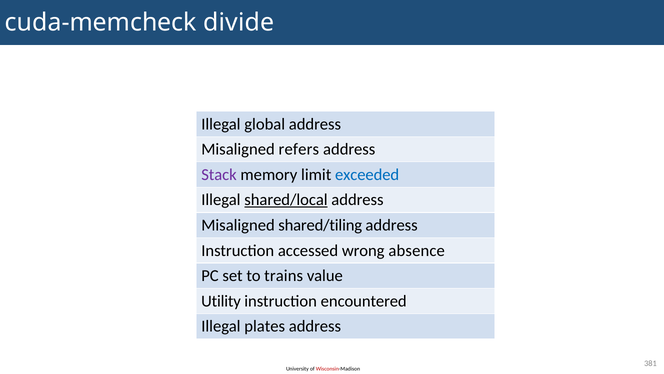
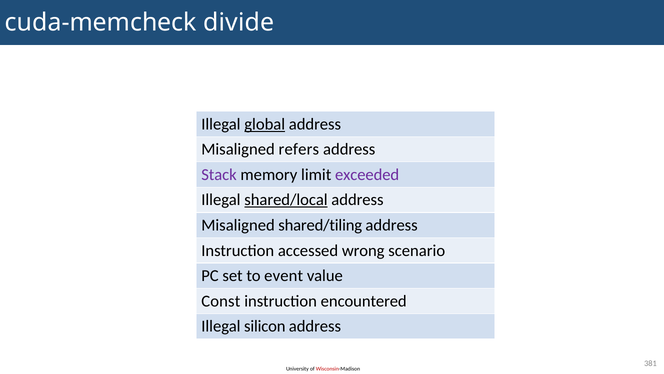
global underline: none -> present (265, 124)
exceeded colour: blue -> purple (367, 174)
absence: absence -> scenario (417, 250)
trains: trains -> event (284, 275)
Utility: Utility -> Const (221, 301)
plates: plates -> silicon (265, 326)
